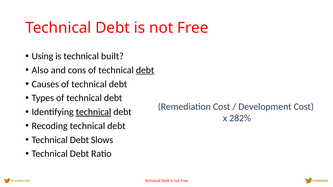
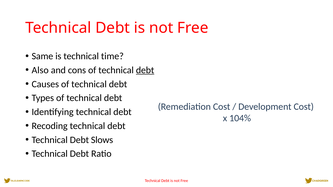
Using: Using -> Same (42, 56)
built: built -> time (112, 56)
technical underline: present -> none (94, 112)
282%: 282% -> 104% (240, 118)
